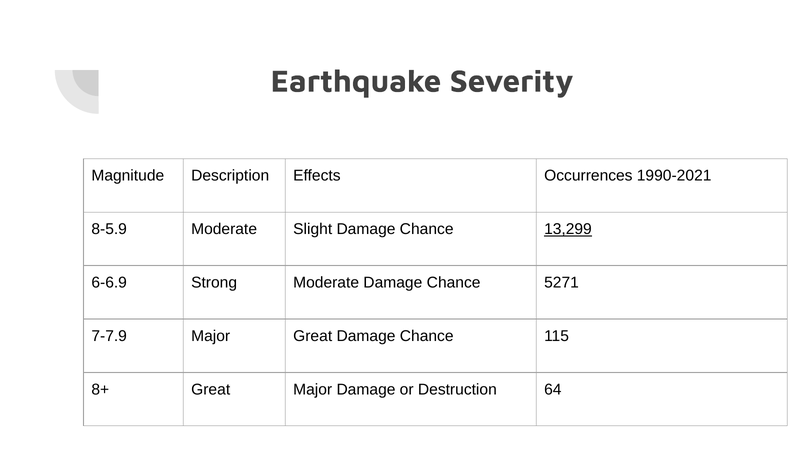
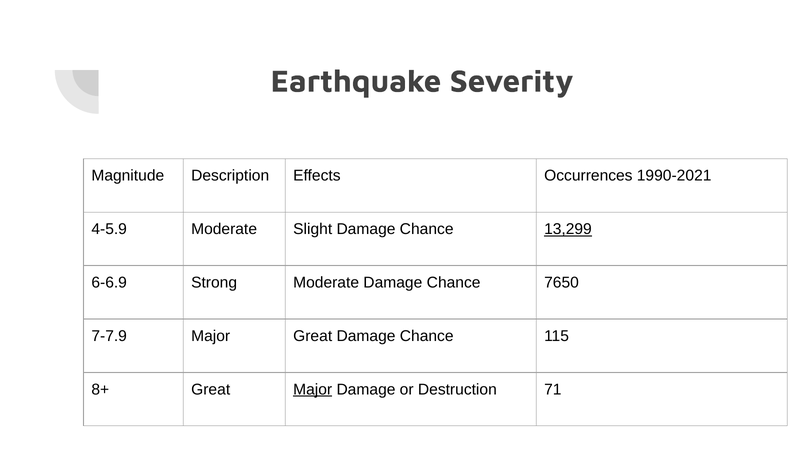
8-5.9: 8-5.9 -> 4-5.9 (109, 229)
5271: 5271 -> 7650 (562, 282)
Major underline: none -> present (313, 389)
64: 64 -> 71 (553, 389)
